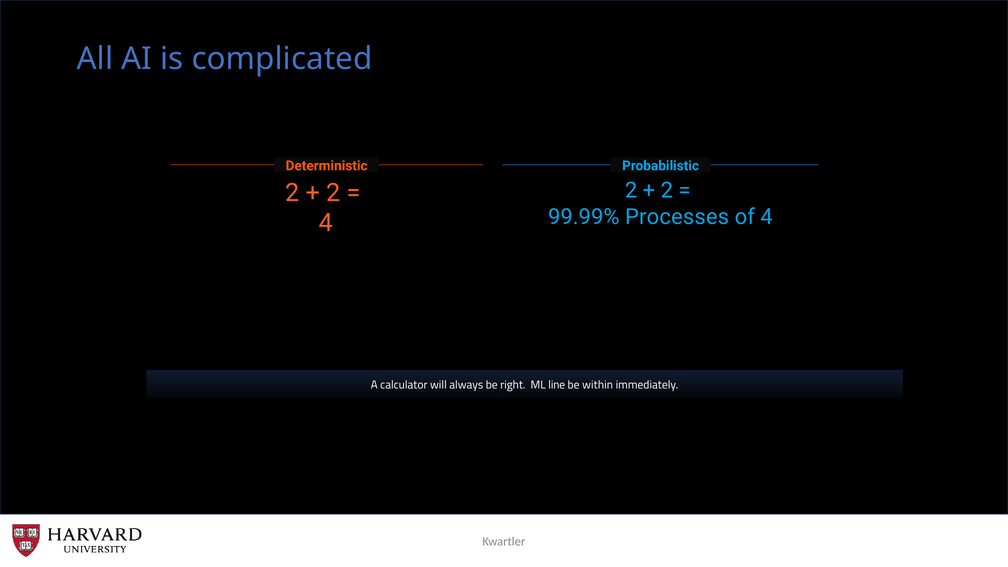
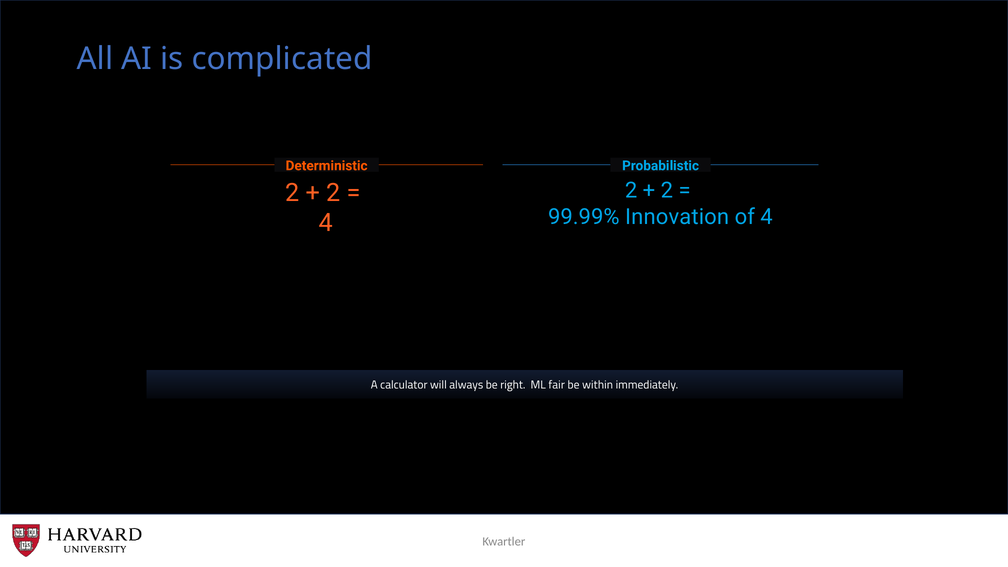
Processes: Processes -> Innovation (677, 217)
line: line -> fair (557, 385)
